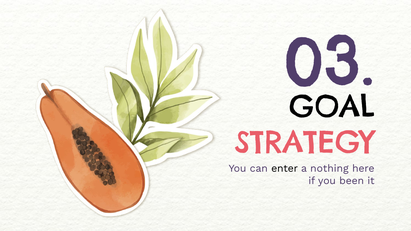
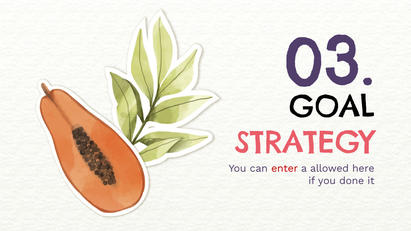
enter colour: black -> red (285, 169)
nothing: nothing -> allowed (330, 169)
been: been -> done (352, 181)
